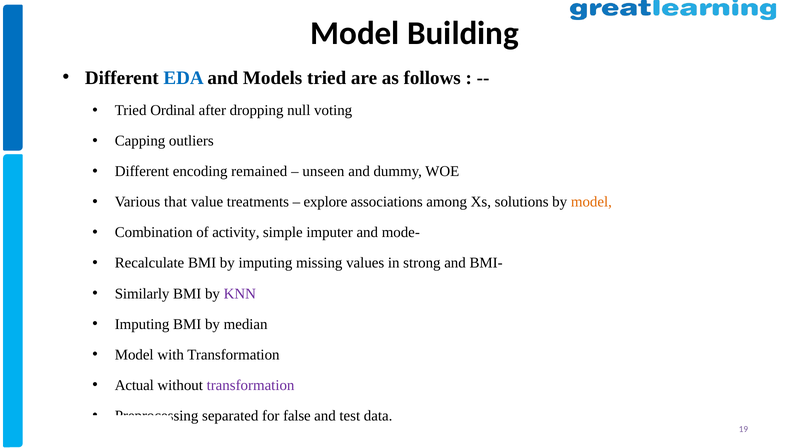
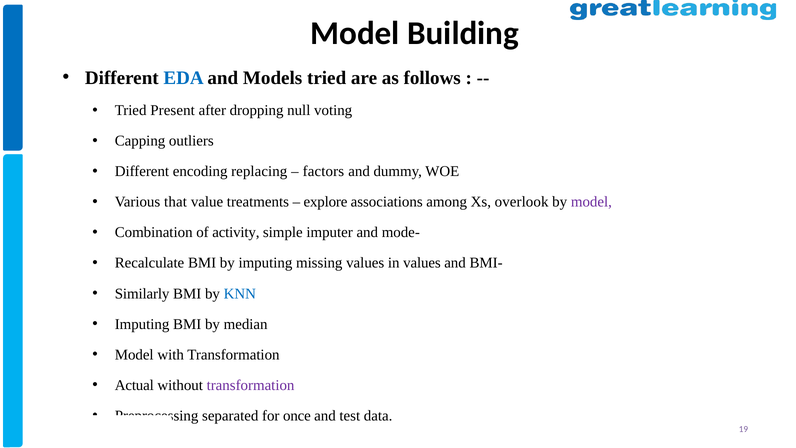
Ordinal: Ordinal -> Present (173, 110)
remained: remained -> replacing (259, 171)
unseen: unseen -> factors (323, 171)
solutions: solutions -> overlook (522, 202)
model colour: orange -> purple (591, 202)
in strong: strong -> values (422, 263)
KNN colour: purple -> blue (240, 293)
false: false -> once (297, 415)
